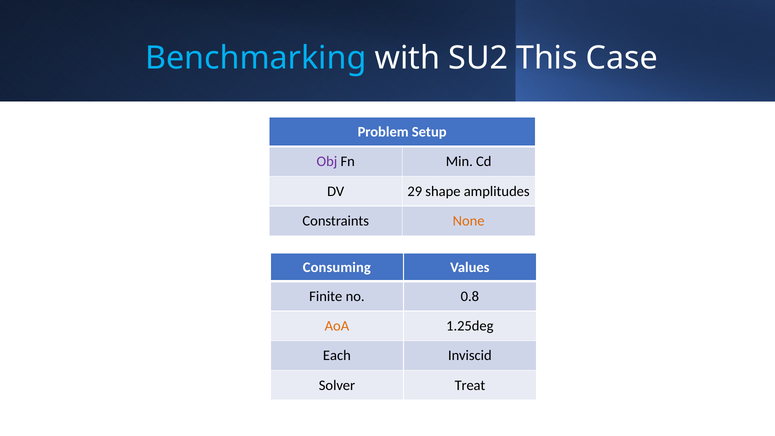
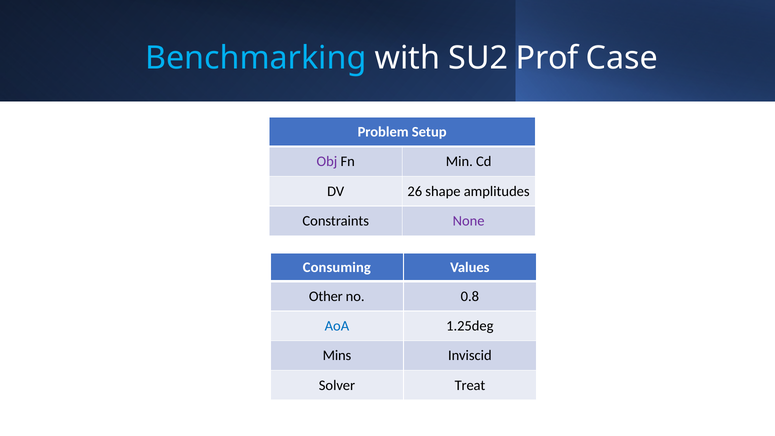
This: This -> Prof (547, 58)
29: 29 -> 26 (415, 191)
None colour: orange -> purple (469, 221)
Finite: Finite -> Other (326, 296)
AoA colour: orange -> blue (337, 326)
Each: Each -> Mins (337, 356)
